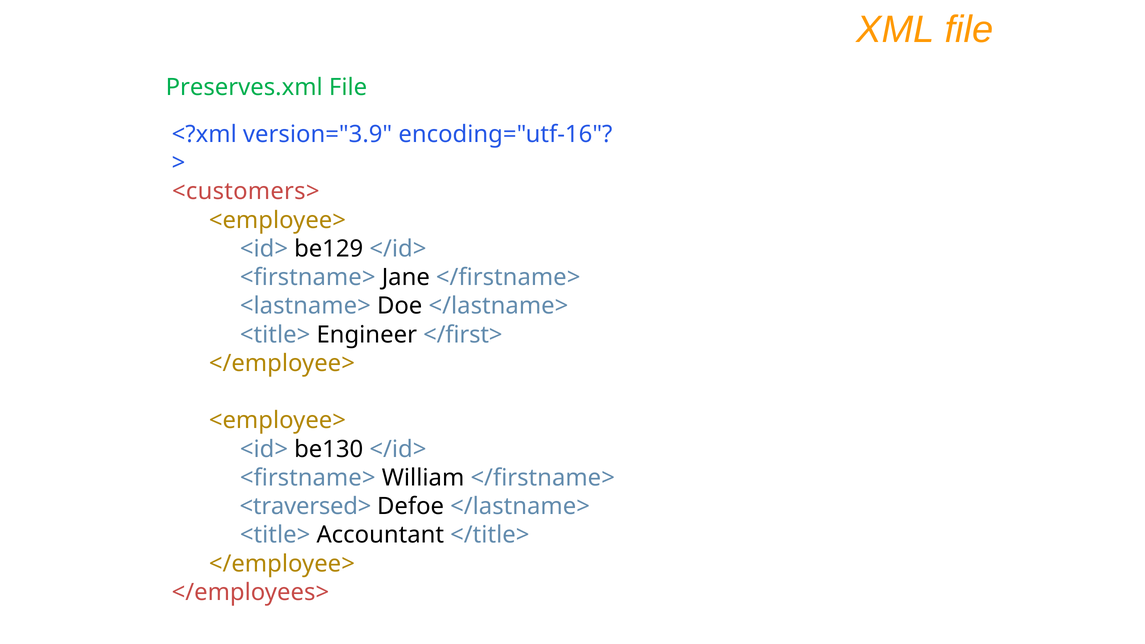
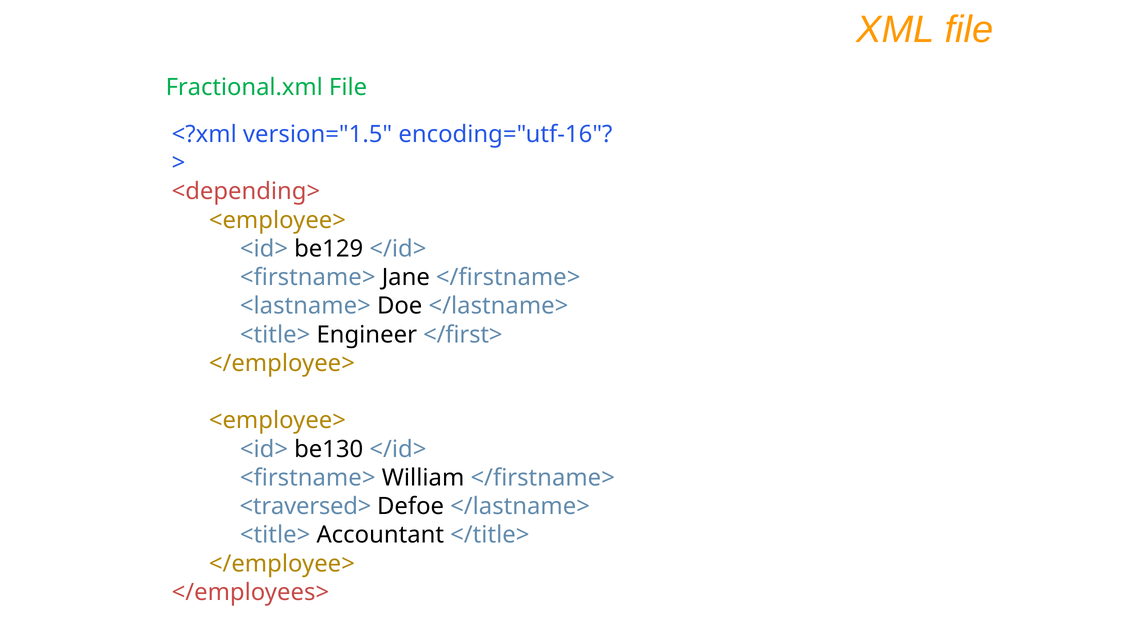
Preserves.xml: Preserves.xml -> Fractional.xml (244, 87)
version="3.9: version="3.9 -> version="1.5 (318, 134)
<customers>: <customers> -> <depending> (246, 192)
